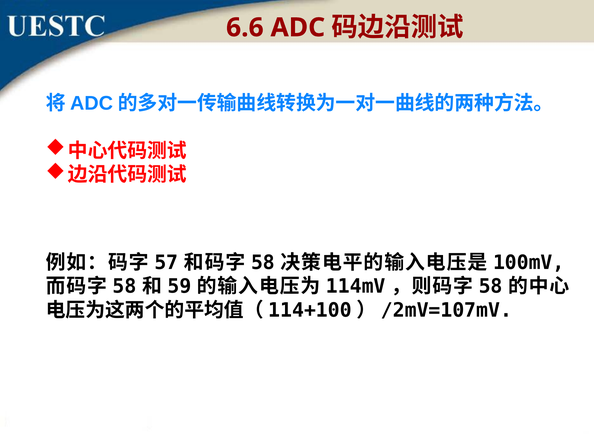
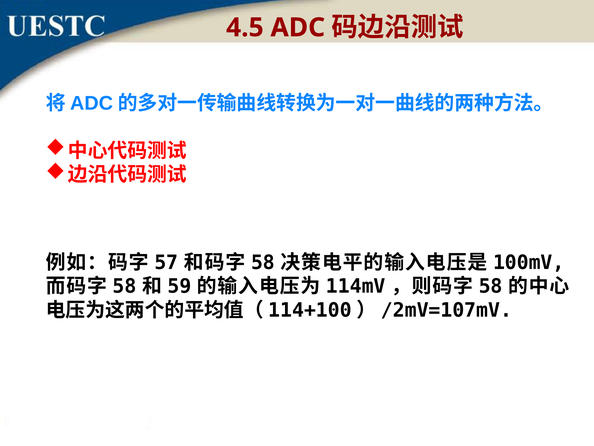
6.6: 6.6 -> 4.5 (245, 28)
